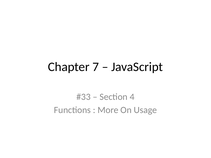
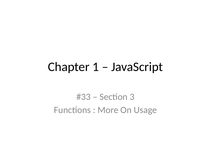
7: 7 -> 1 (96, 67)
4: 4 -> 3 (132, 97)
